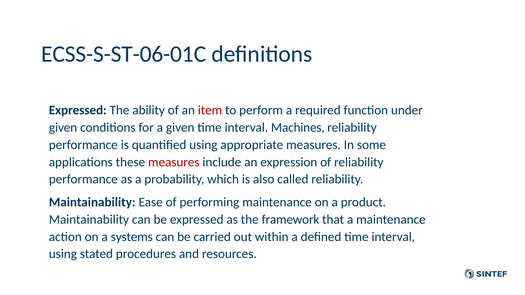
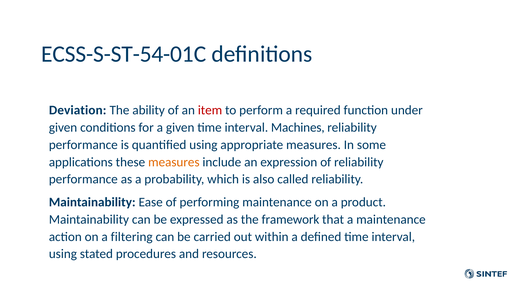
ECSS-S-ST-06-01C: ECSS-S-ST-06-01C -> ECSS-S-ST-54-01C (124, 54)
Expressed: Expressed -> Deviation (78, 110)
measures colour: red -> orange (174, 162)
systems: systems -> filtering (132, 237)
